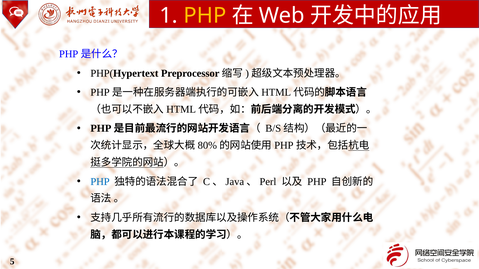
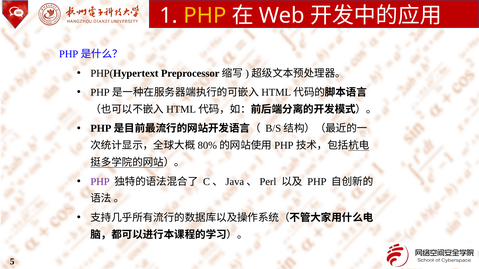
PHP colour: blue -> purple (100, 182)
